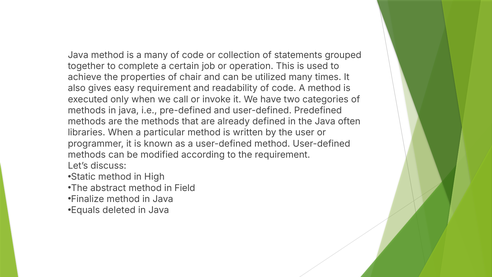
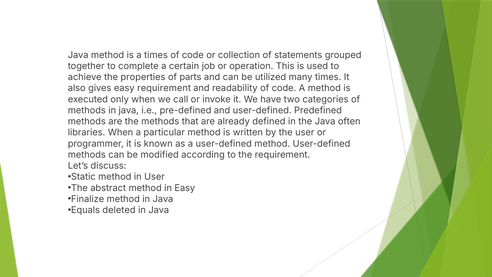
a many: many -> times (156, 55)
chair: chair -> parts (190, 77)
in High: High -> User (155, 177)
in Field: Field -> Easy (185, 188)
